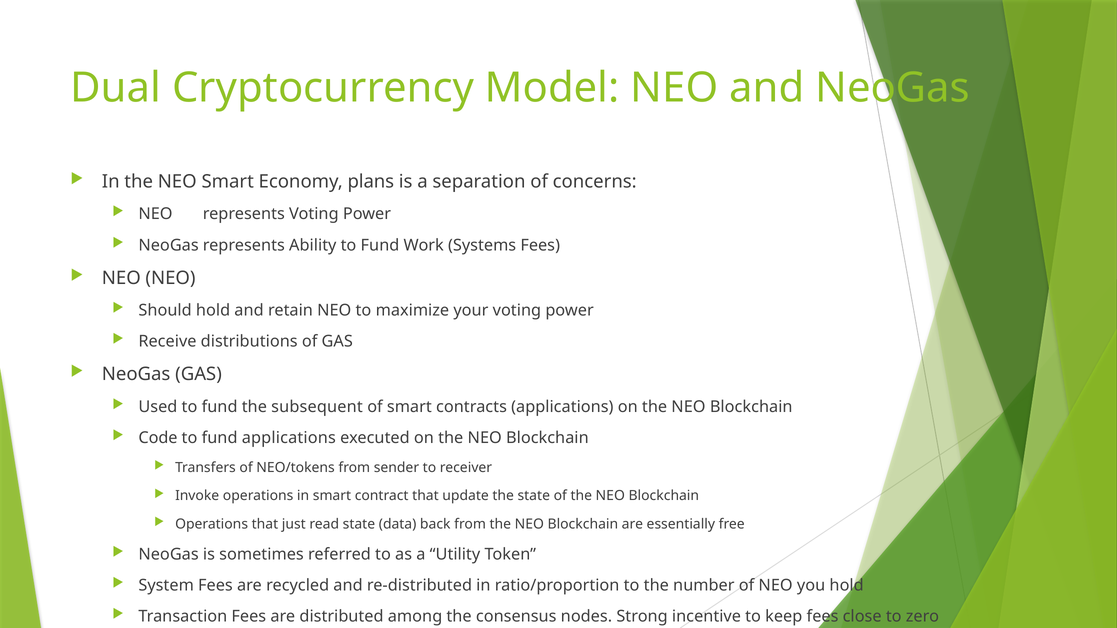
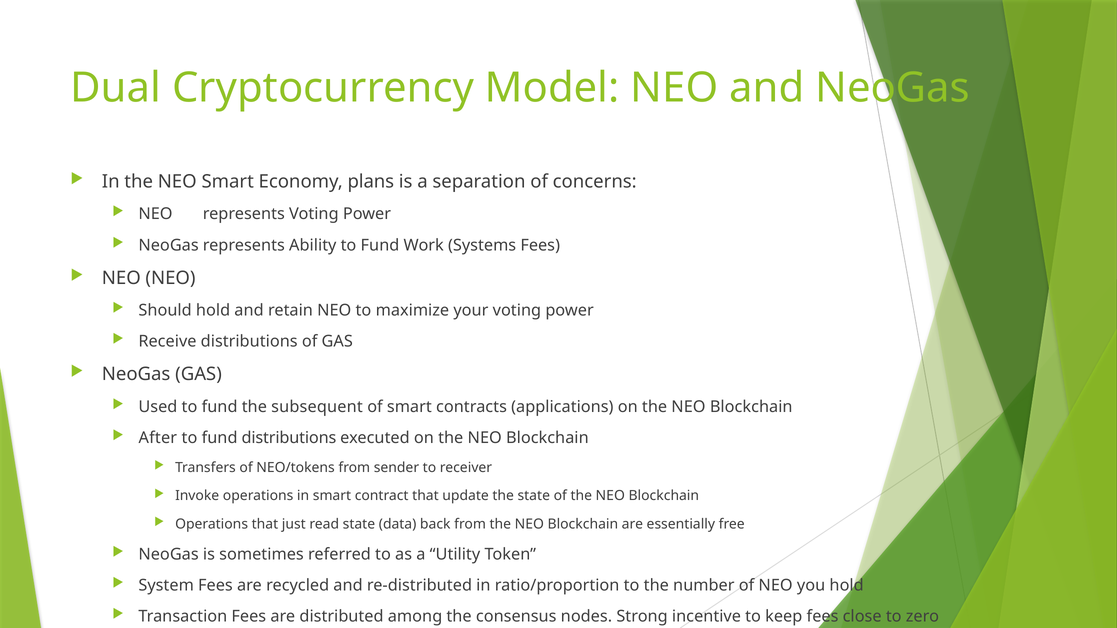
Code: Code -> After (158, 438)
fund applications: applications -> distributions (289, 438)
